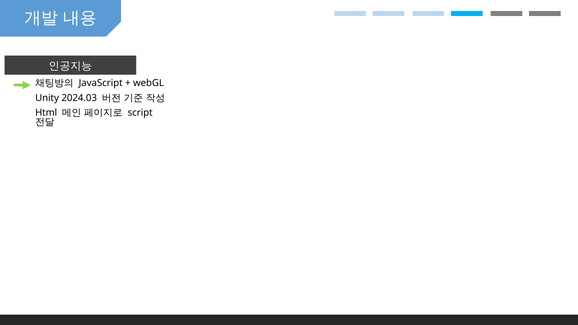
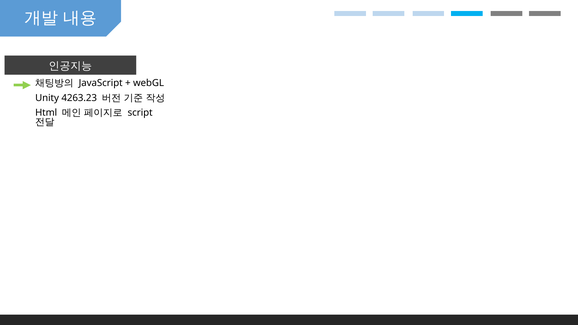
2024.03: 2024.03 -> 4263.23 (79, 98)
